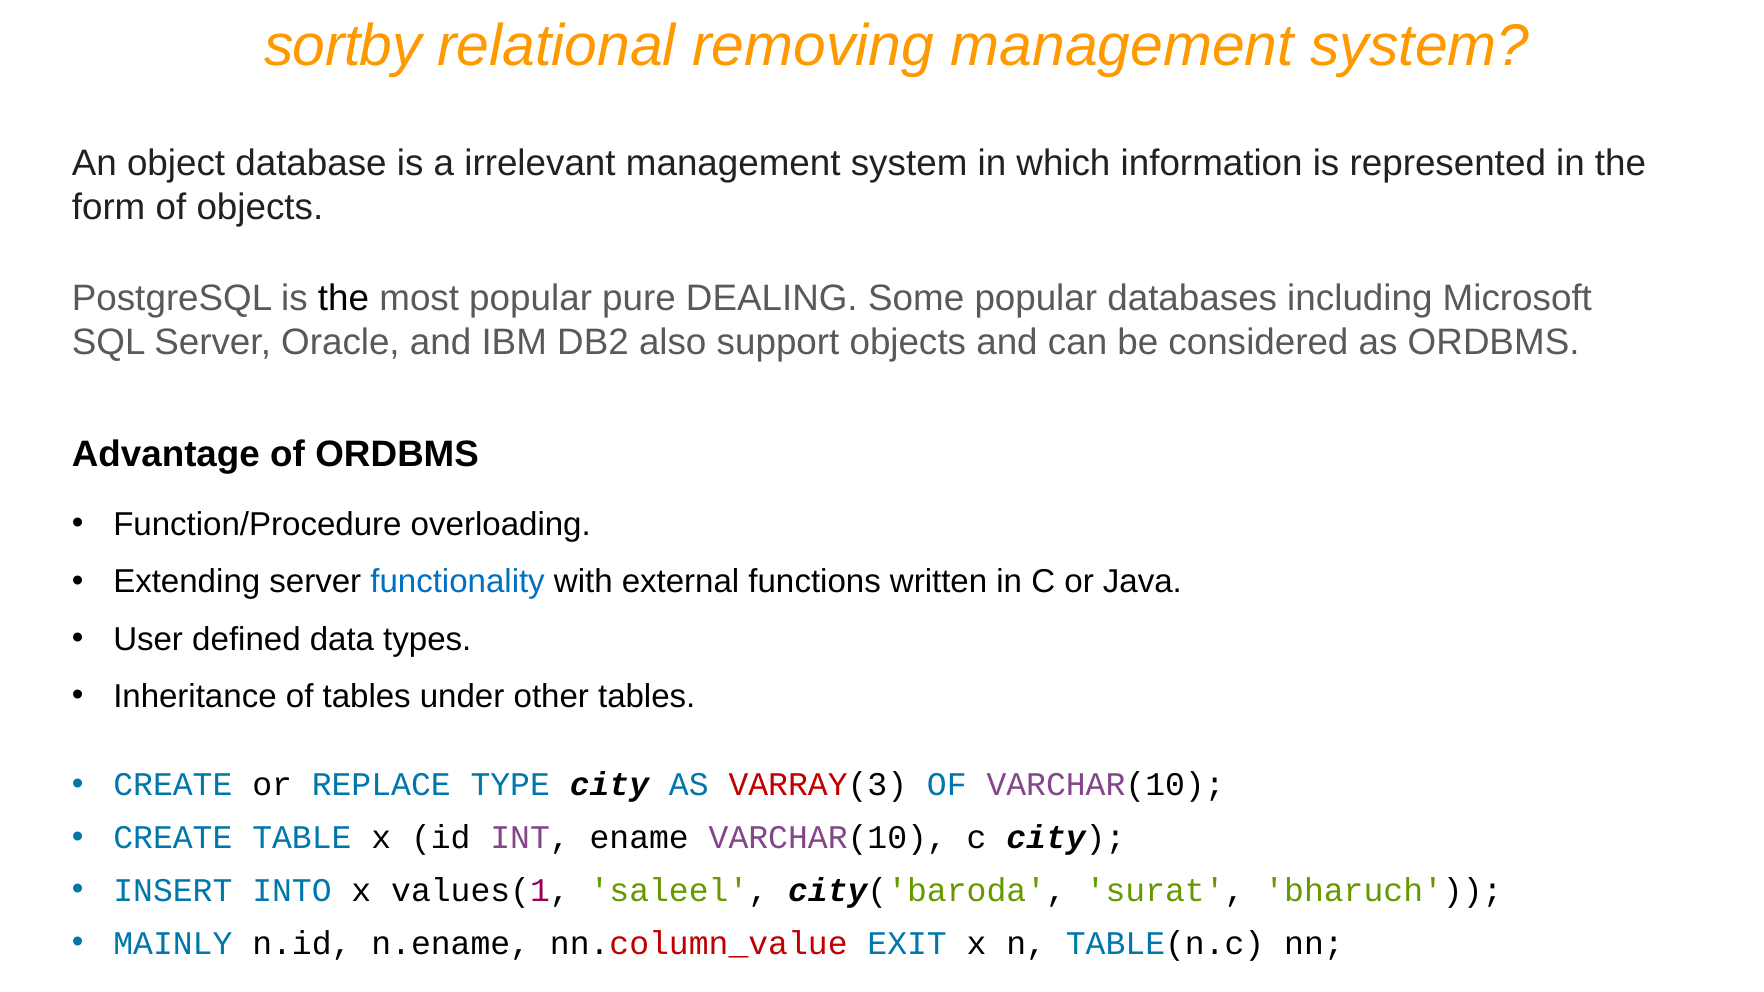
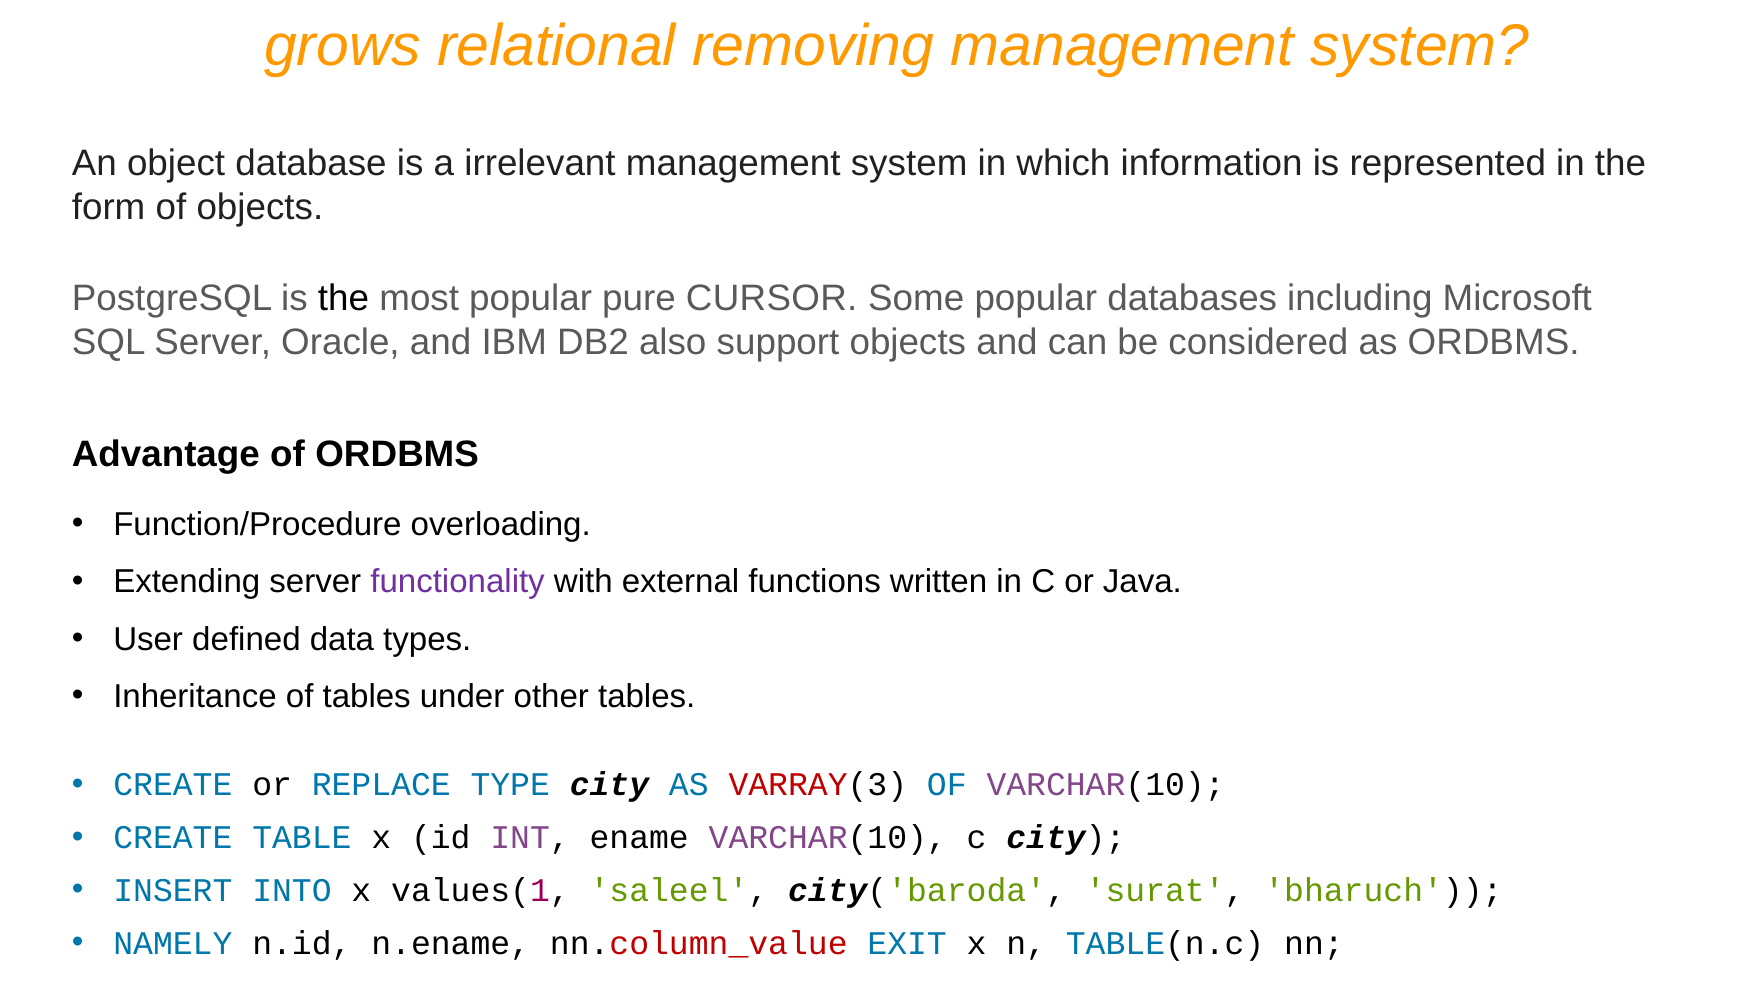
sortby: sortby -> grows (343, 46)
DEALING: DEALING -> CURSOR (772, 298)
functionality colour: blue -> purple (458, 582)
MAINLY: MAINLY -> NAMELY (173, 944)
